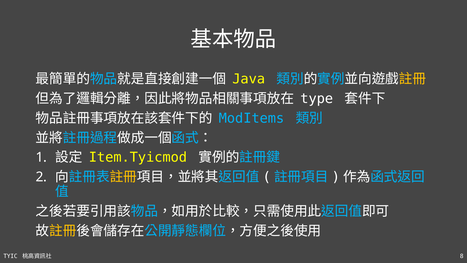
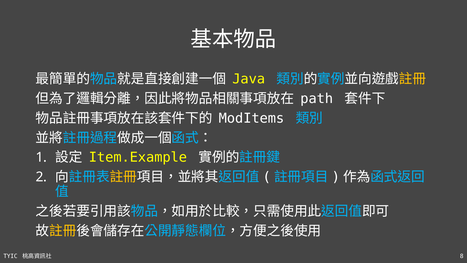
type: type -> path (317, 99)
ModItems colour: light blue -> white (251, 118)
Item.Tyicmod: Item.Tyicmod -> Item.Example (138, 157)
